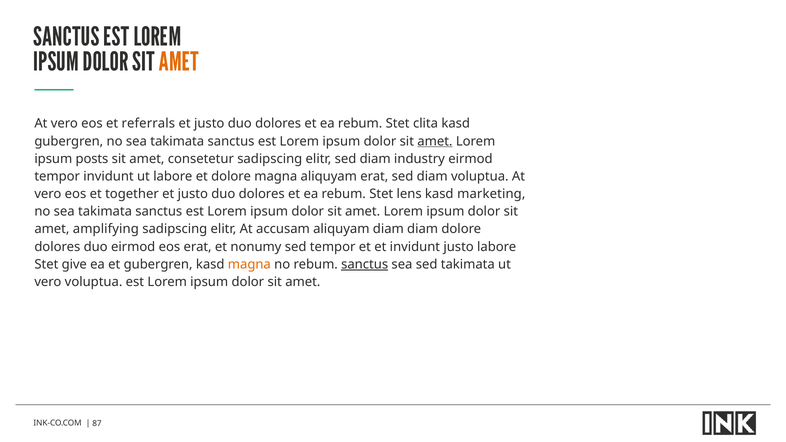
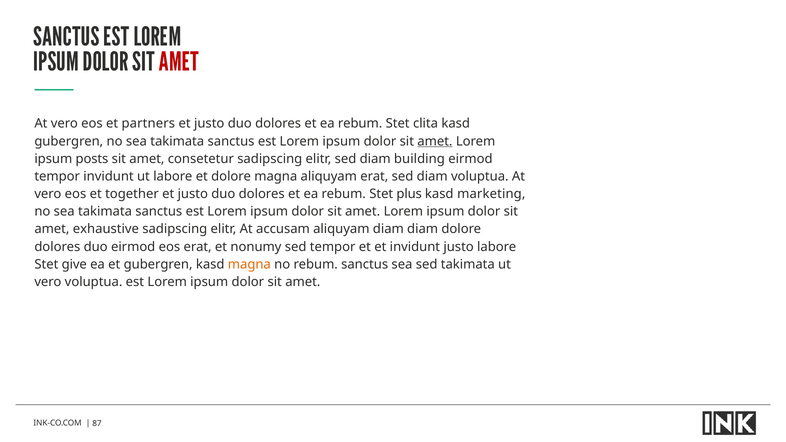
AMET colour: orange -> red (179, 62)
referrals: referrals -> partners (148, 124)
industry: industry -> building (419, 159)
lens: lens -> plus (409, 194)
amplifying: amplifying -> exhaustive (106, 229)
sanctus underline: present -> none (365, 264)
